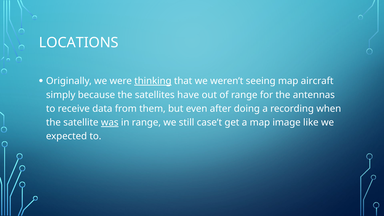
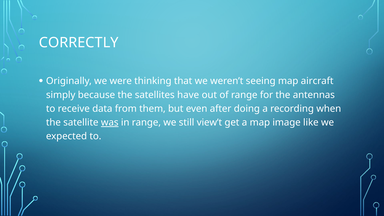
LOCATIONS: LOCATIONS -> CORRECTLY (79, 43)
thinking underline: present -> none (153, 81)
case’t: case’t -> view’t (209, 122)
